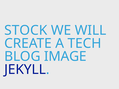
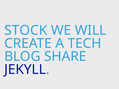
IMAGE: IMAGE -> SHARE (65, 57)
